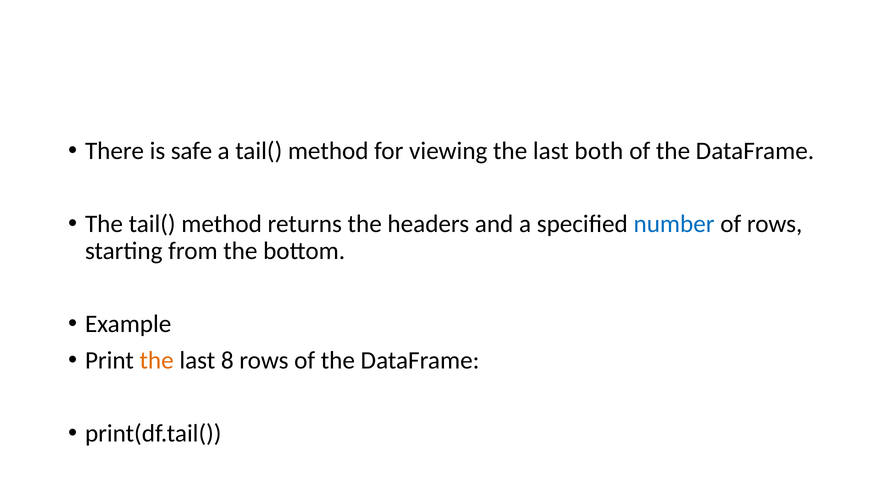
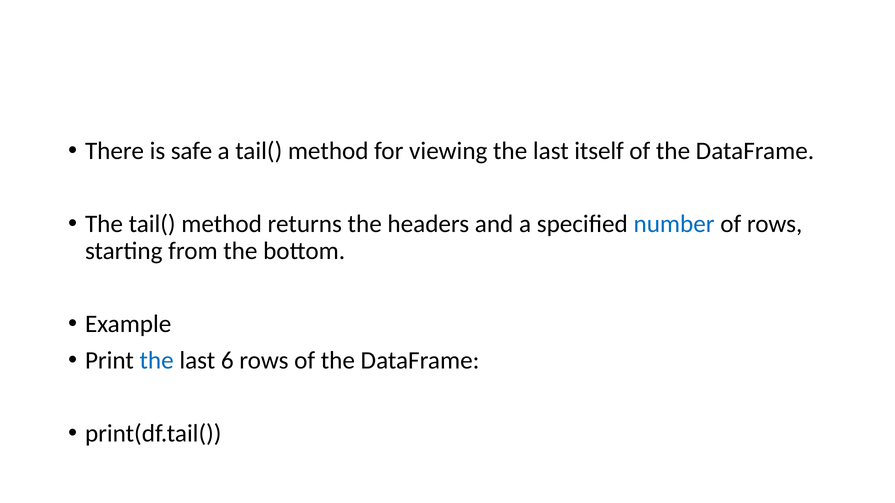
both: both -> itself (599, 151)
the colour: orange -> blue (157, 361)
8: 8 -> 6 (227, 361)
